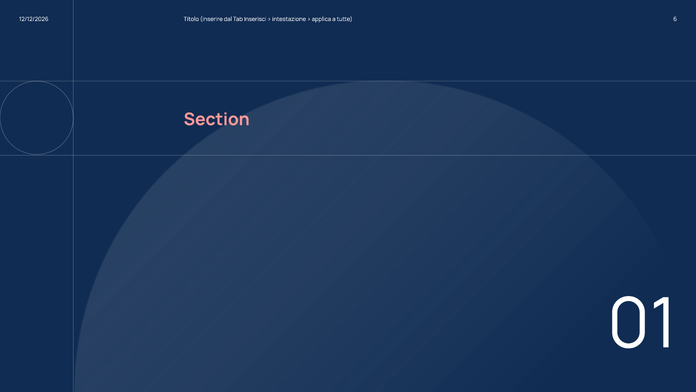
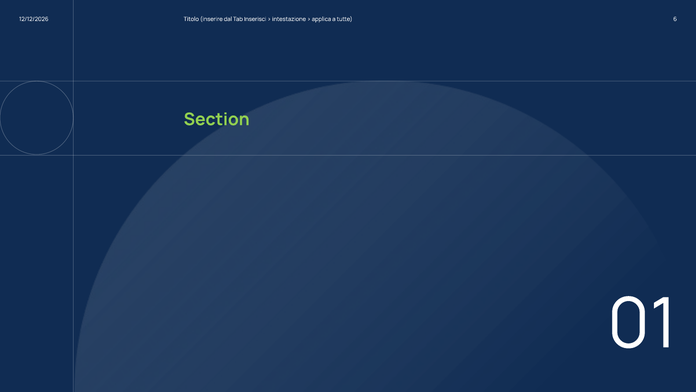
Section colour: pink -> light green (217, 119)
